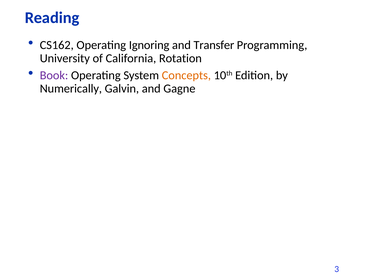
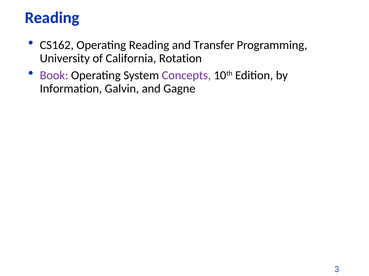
Operating Ignoring: Ignoring -> Reading (149, 45)
Concepts colour: orange -> purple (186, 76)
Numerically: Numerically -> Information (71, 89)
